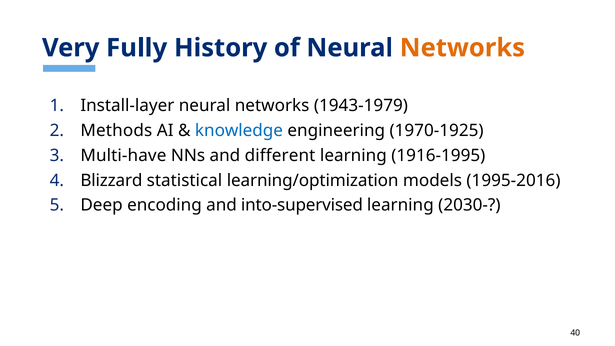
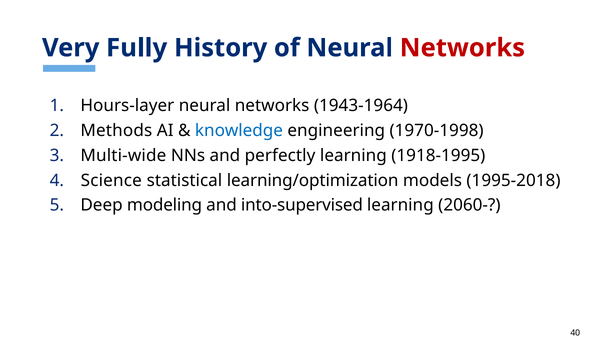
Networks colour: orange -> red (462, 48)
Install-layer: Install-layer -> Hours-layer (127, 106)
1943-1979: 1943-1979 -> 1943-1964 (361, 106)
1970-1925: 1970-1925 -> 1970-1998 (437, 131)
Multi-have: Multi-have -> Multi-wide (123, 155)
different: different -> perfectly (280, 155)
1916-1995: 1916-1995 -> 1918-1995 (438, 155)
Blizzard: Blizzard -> Science (111, 180)
1995-2016: 1995-2016 -> 1995-2018 (513, 180)
encoding: encoding -> modeling (165, 205)
2030-: 2030- -> 2060- (469, 205)
